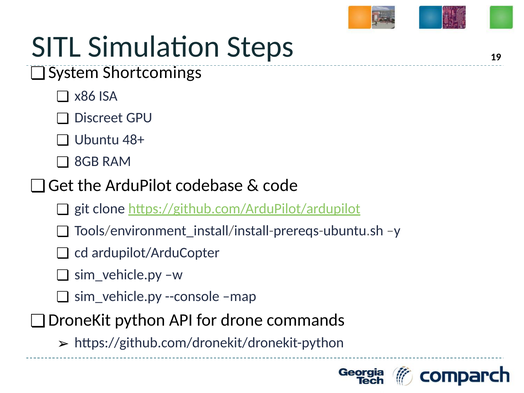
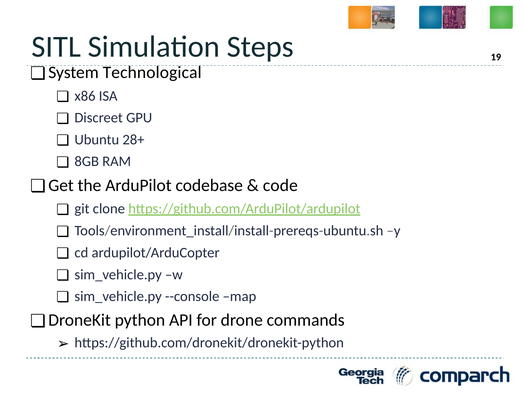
Shortcomings: Shortcomings -> Technological (152, 73)
48+: 48+ -> 28+ (133, 140)
